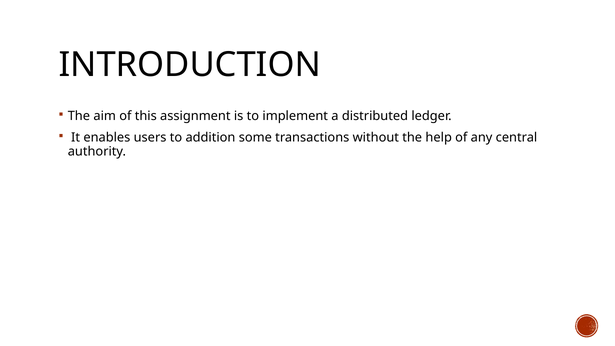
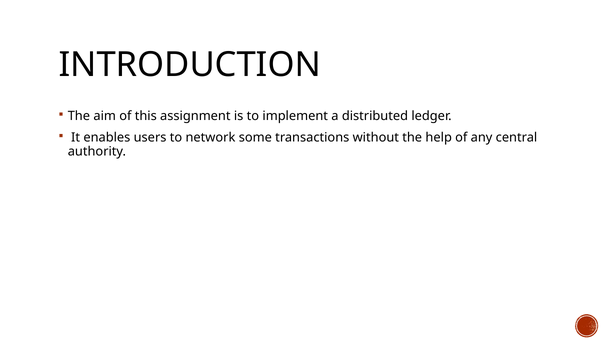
addition: addition -> network (210, 138)
